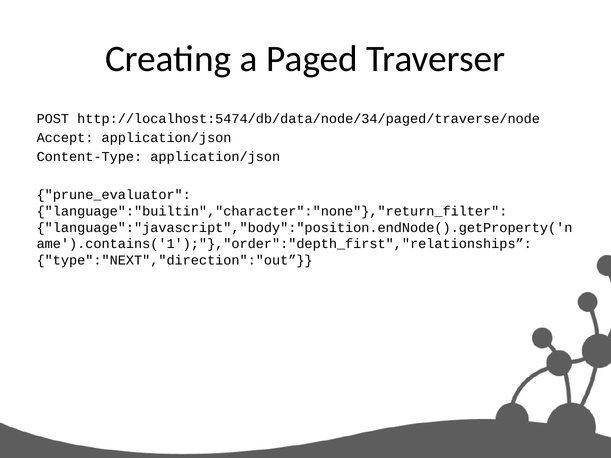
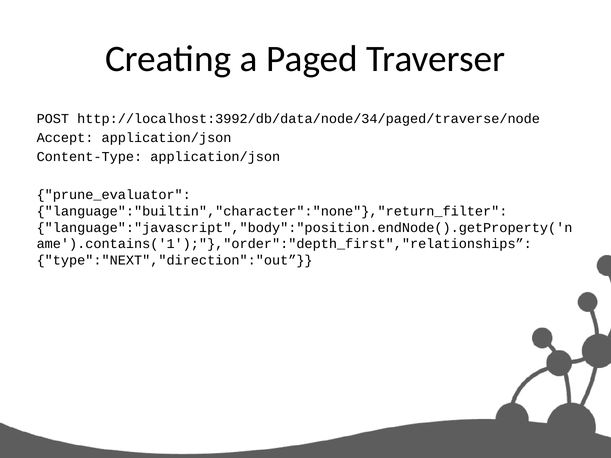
http://localhost:5474/db/data/node/34/paged/traverse/node: http://localhost:5474/db/data/node/34/paged/traverse/node -> http://localhost:3992/db/data/node/34/paged/traverse/node (309, 119)
